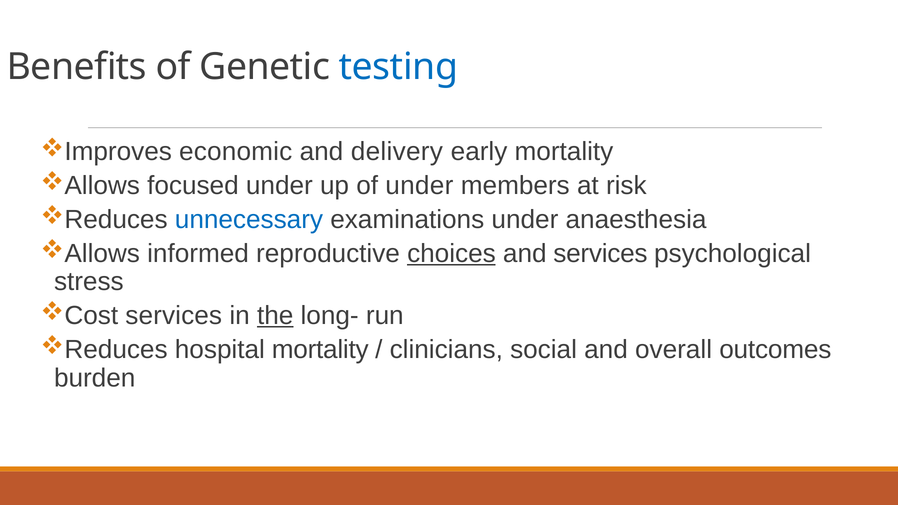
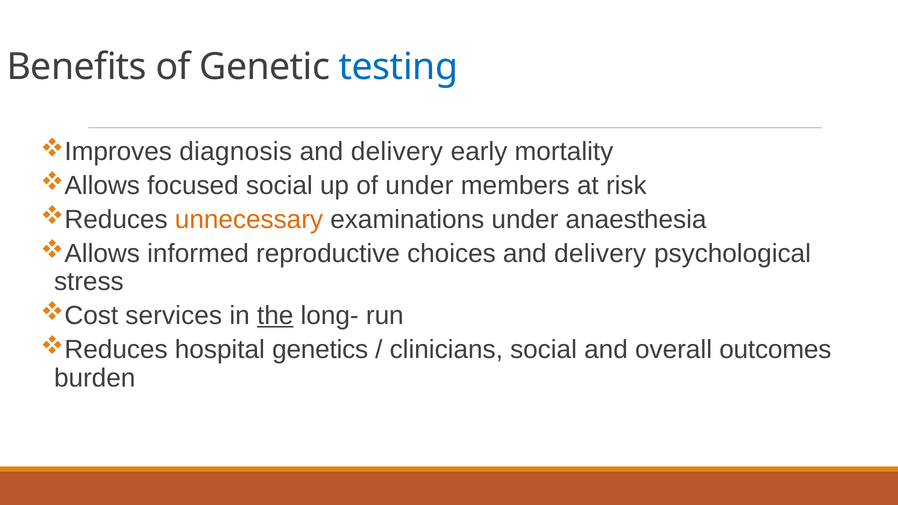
economic: economic -> diagnosis (236, 152)
focused under: under -> social (279, 186)
unnecessary colour: blue -> orange (249, 220)
choices underline: present -> none (451, 254)
services: services -> delivery (600, 254)
hospital mortality: mortality -> genetics (320, 350)
